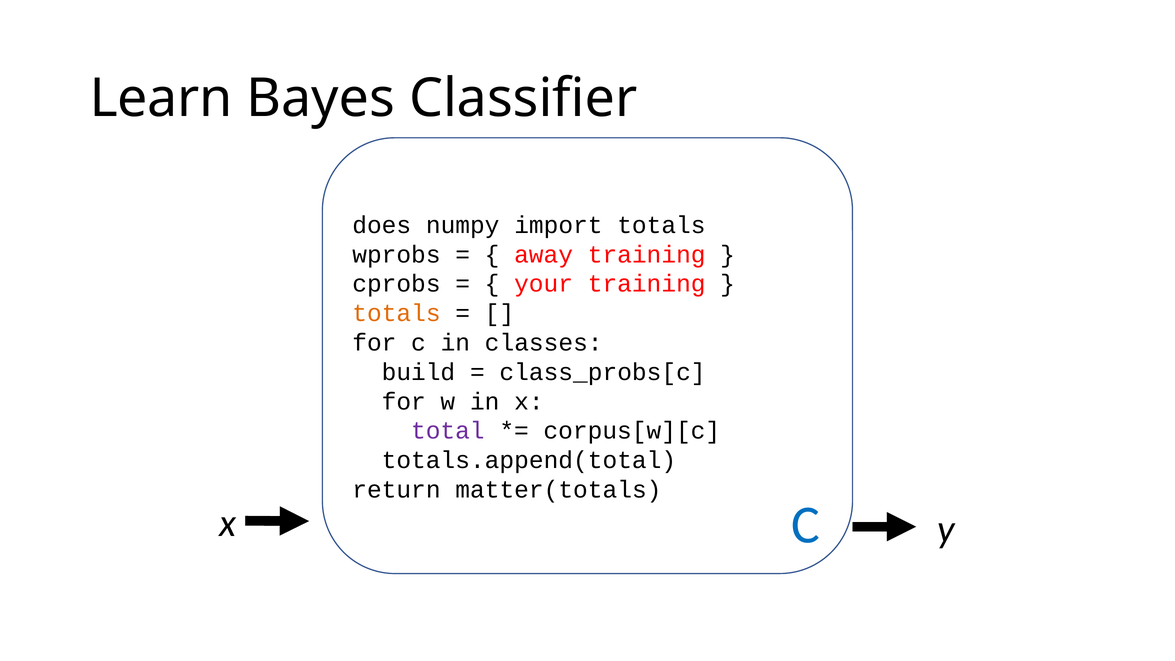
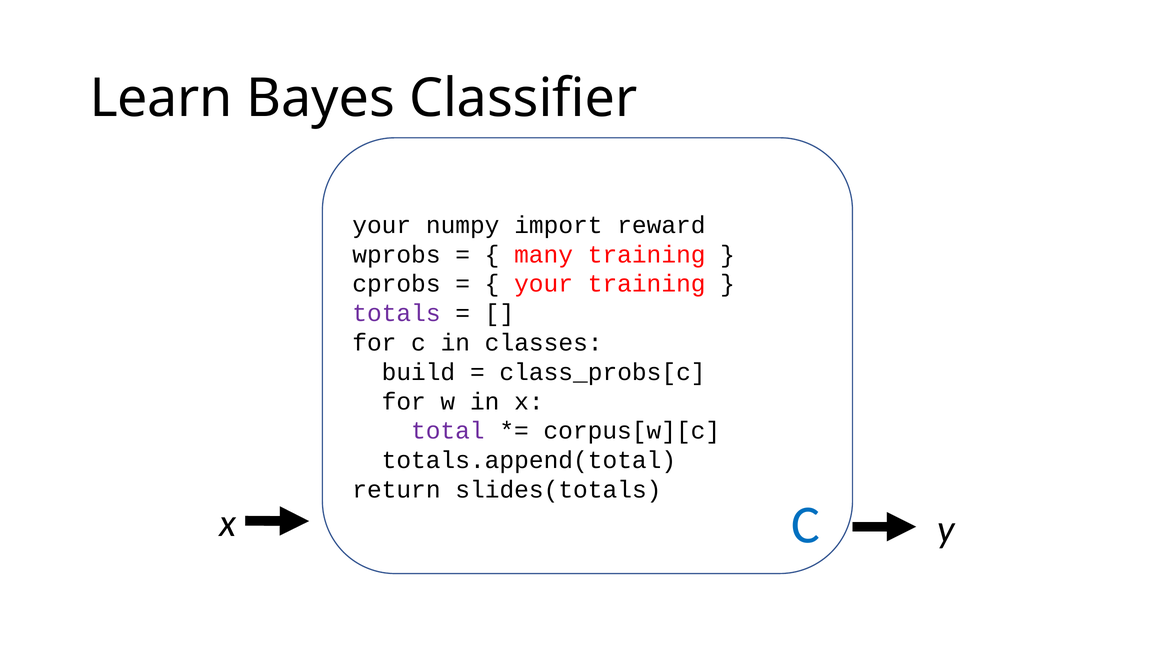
does: does -> your (382, 225)
import totals: totals -> reward (661, 225)
away: away -> many (544, 254)
totals colour: orange -> purple (396, 313)
matter(totals: matter(totals -> slides(totals (558, 490)
